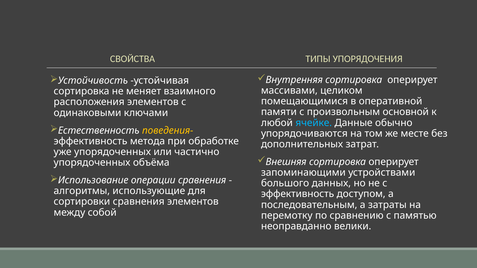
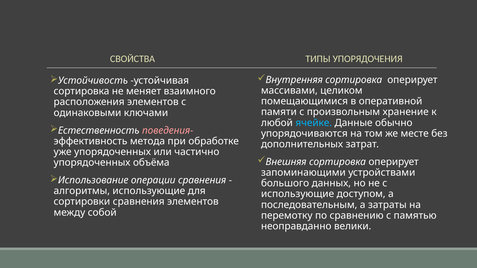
основной: основной -> хранение (406, 112)
поведения- colour: yellow -> pink (168, 131)
эффективность: эффективность -> использующие (298, 194)
